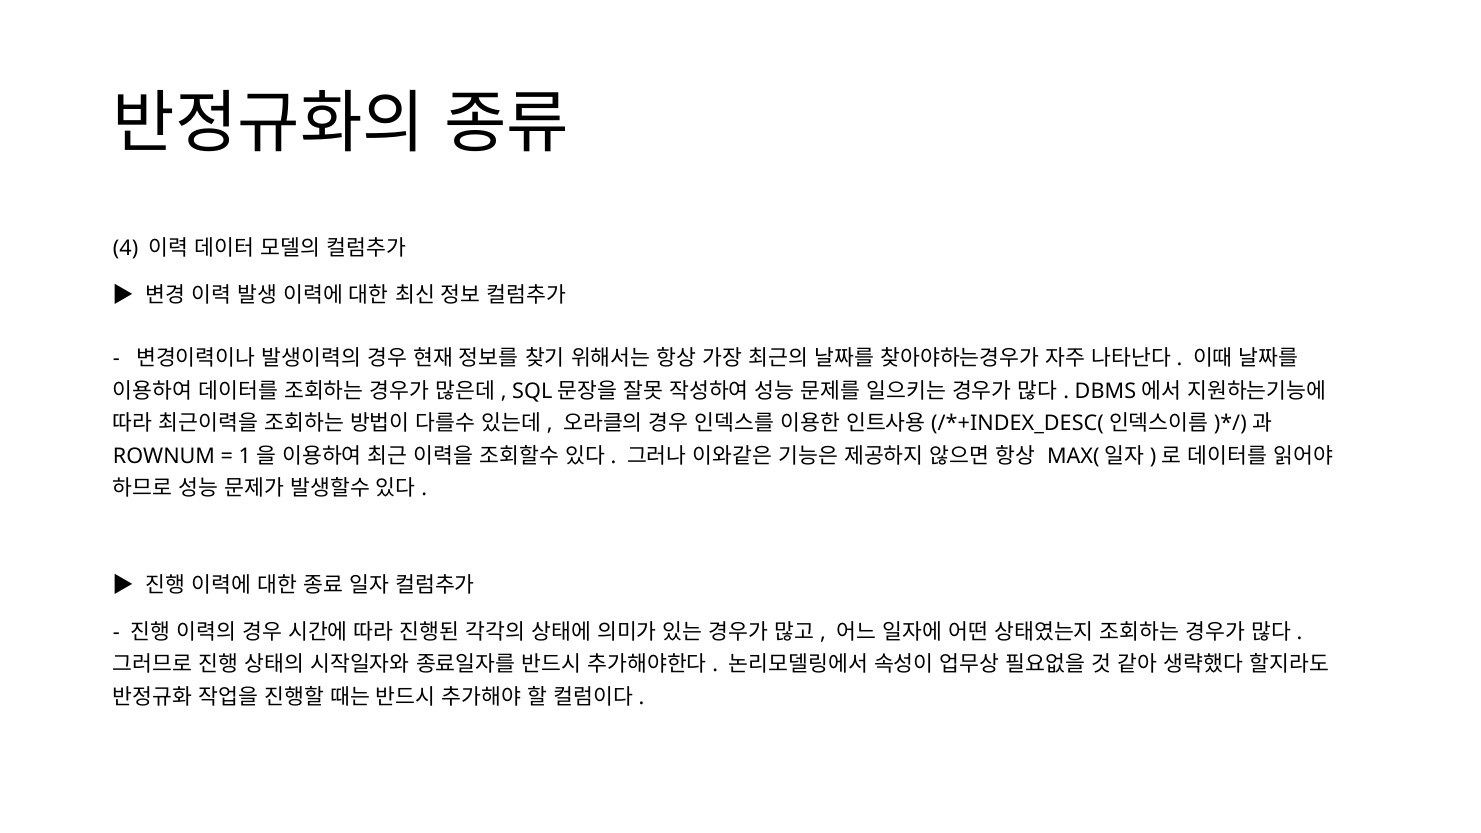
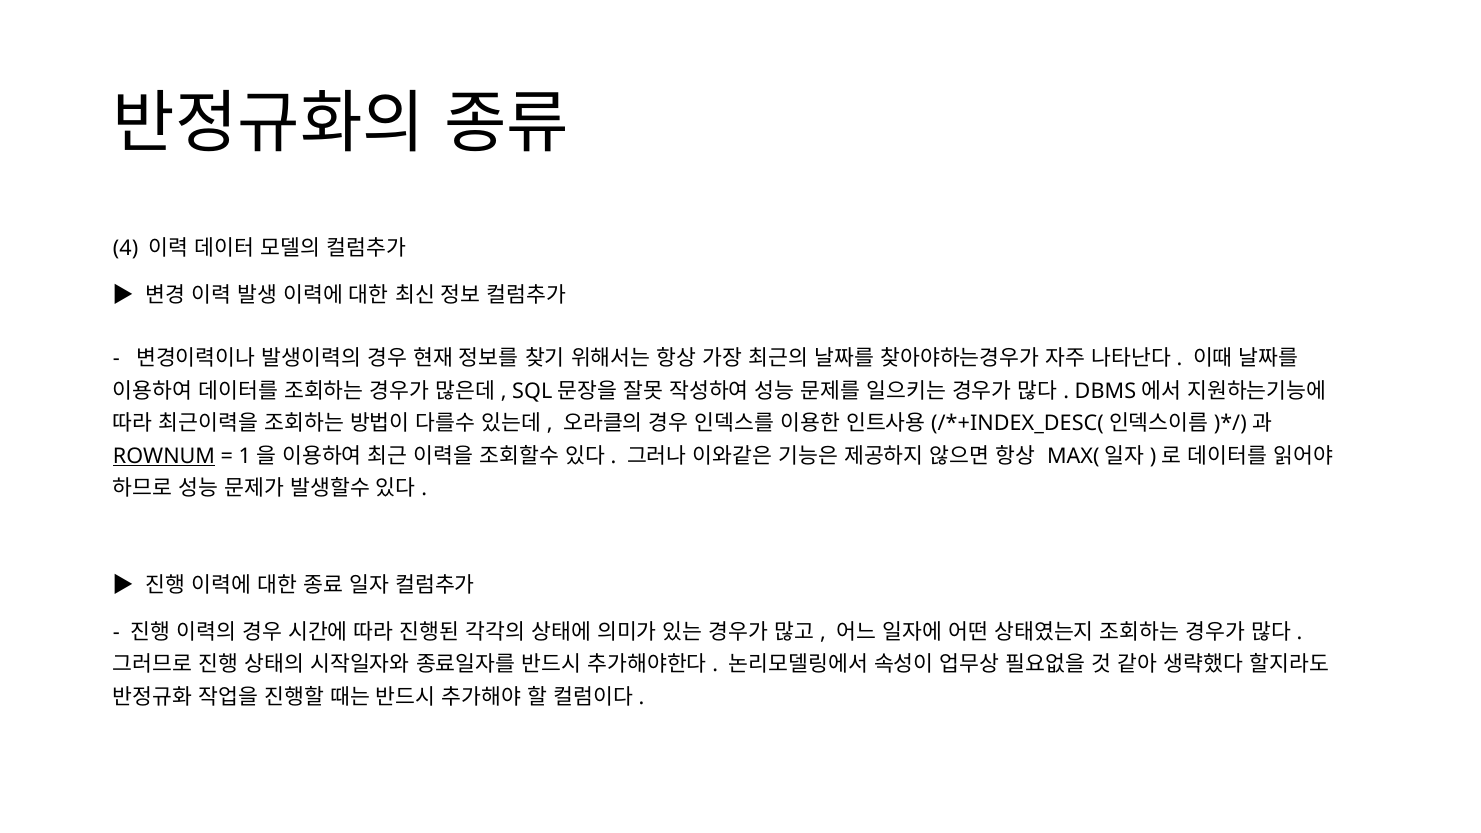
ROWNUM underline: none -> present (164, 456)
